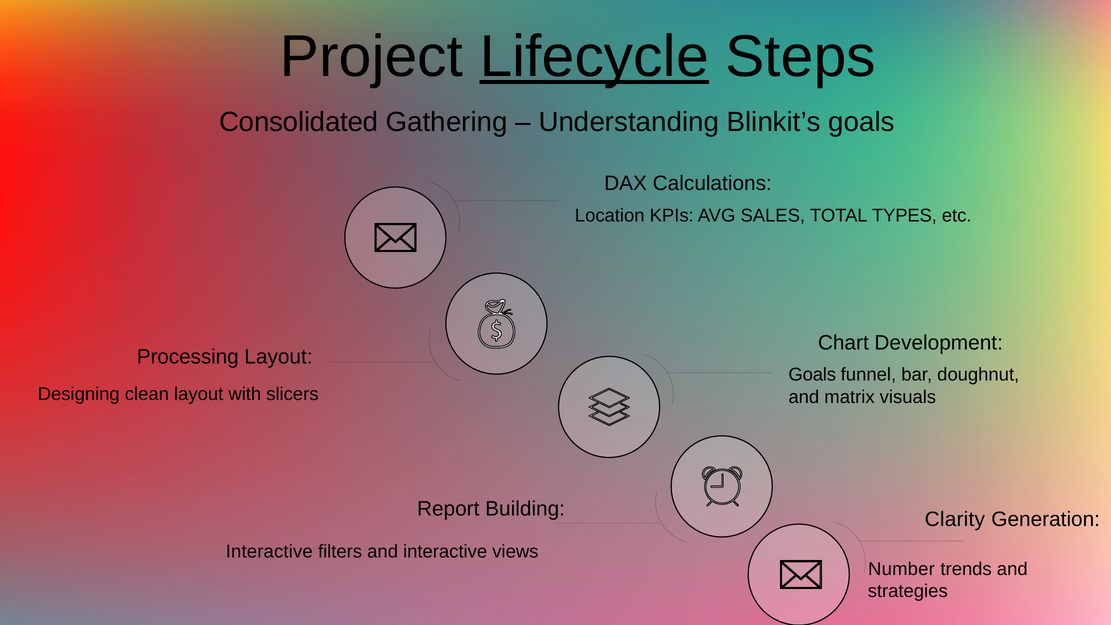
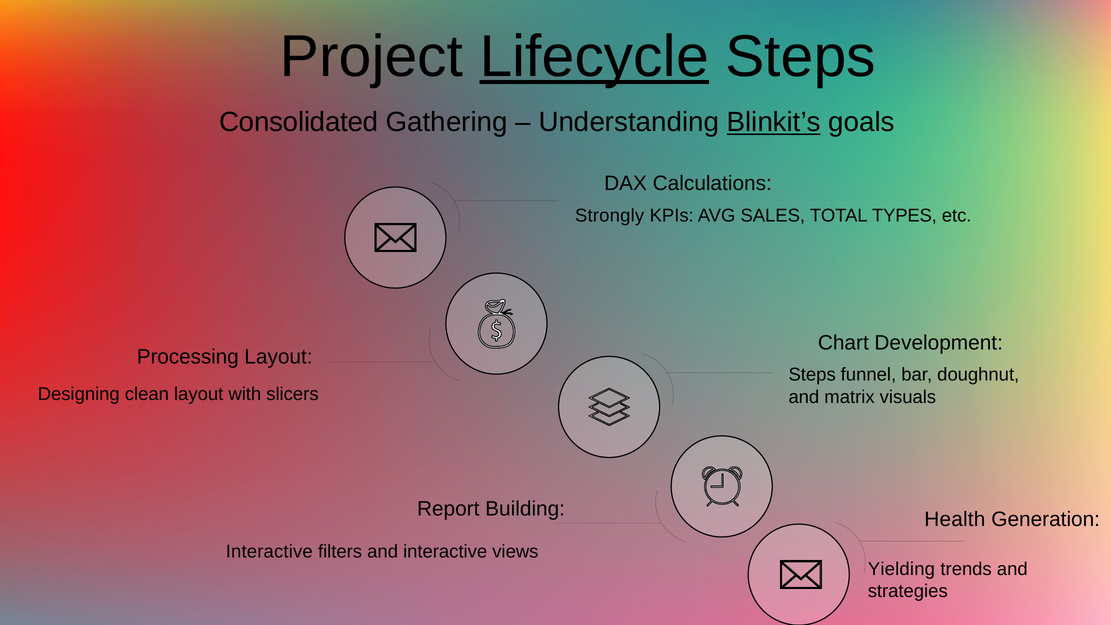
Blinkit’s underline: none -> present (774, 122)
Location: Location -> Strongly (610, 216)
Goals: Goals -> Steps (812, 375)
Clarity: Clarity -> Health (955, 519)
Number: Number -> Yielding (901, 569)
